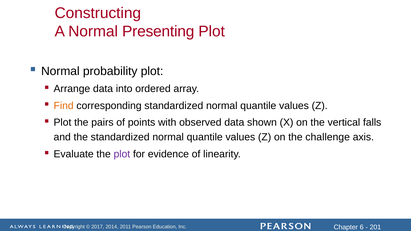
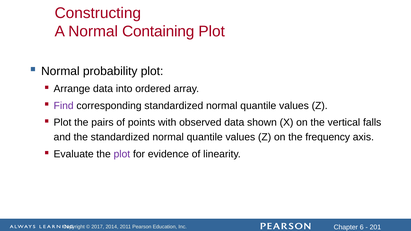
Presenting: Presenting -> Containing (158, 31)
Find colour: orange -> purple (64, 106)
challenge: challenge -> frequency (328, 137)
